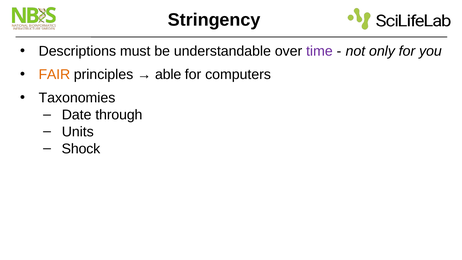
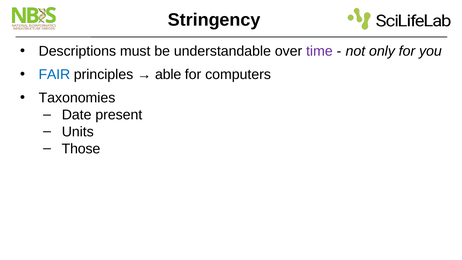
FAIR colour: orange -> blue (54, 74)
through: through -> present (119, 115)
Shock: Shock -> Those (81, 149)
